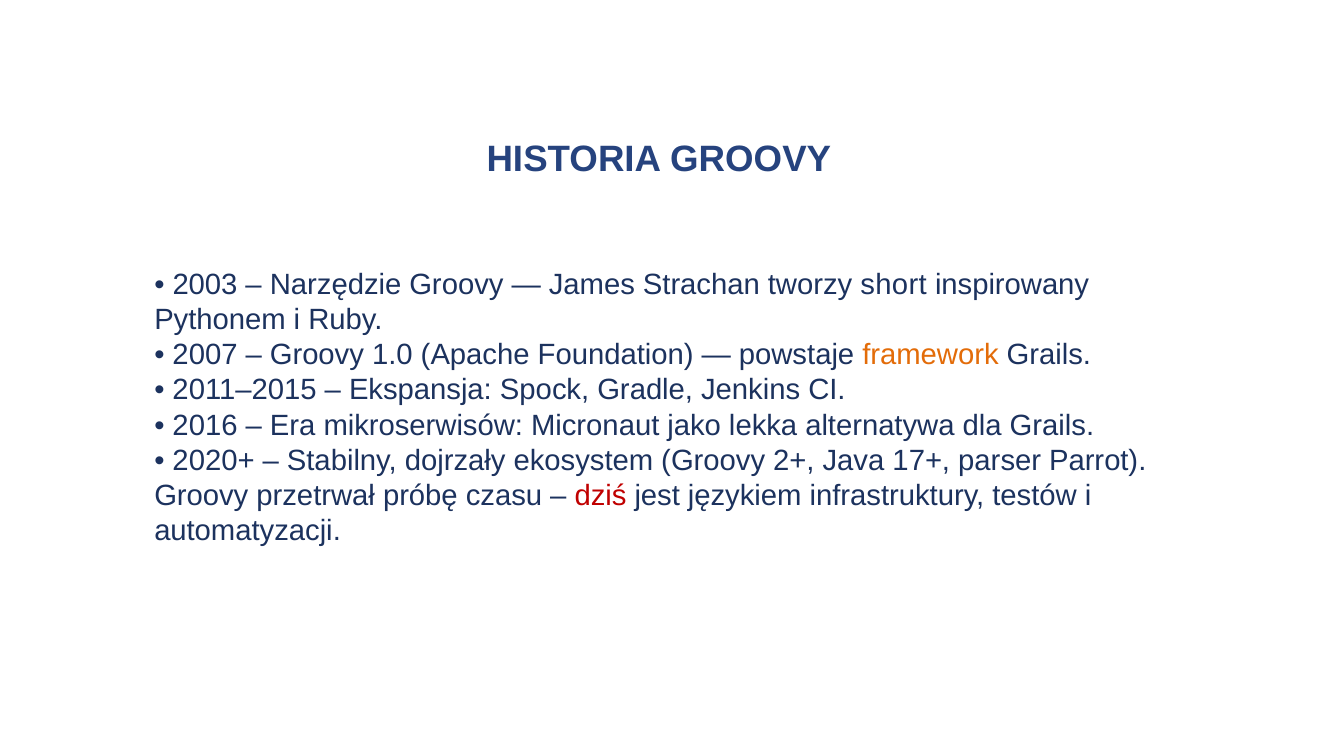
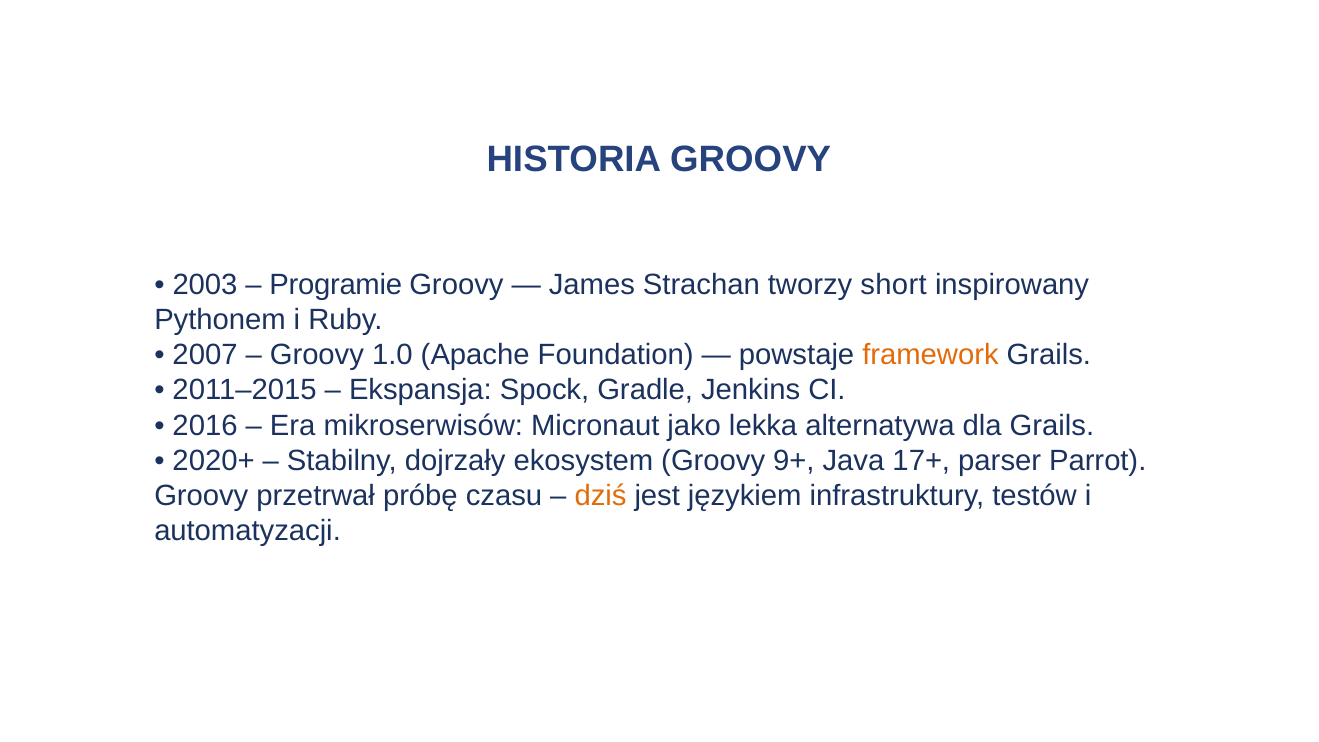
Narzędzie: Narzędzie -> Programie (336, 285)
2+: 2+ -> 9+ (794, 461)
dziś colour: red -> orange (601, 496)
